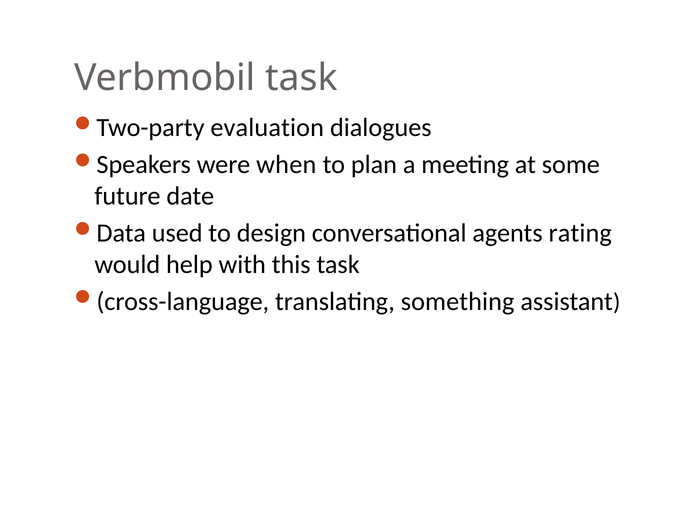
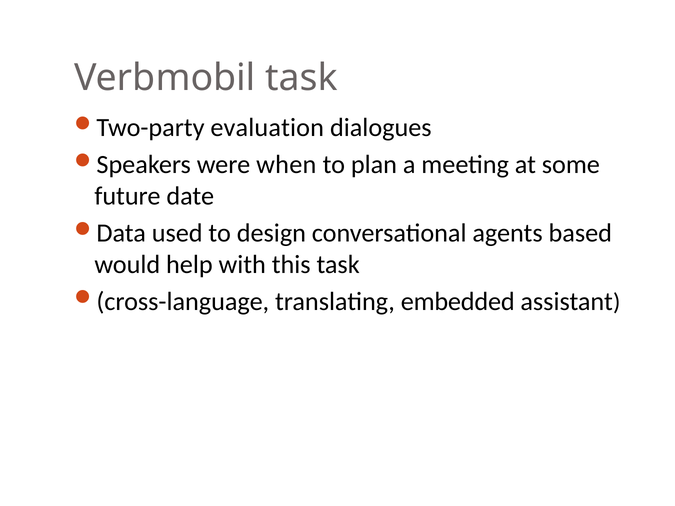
rating: rating -> based (580, 233)
something: something -> embedded (458, 302)
